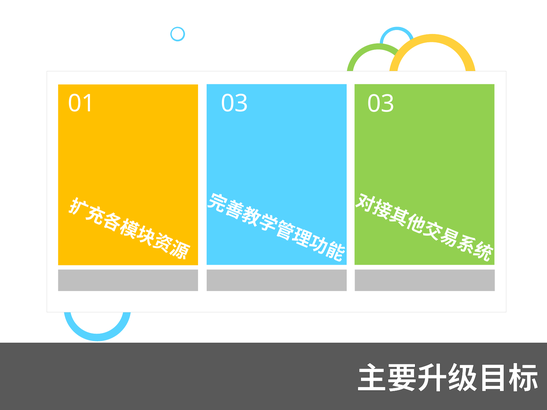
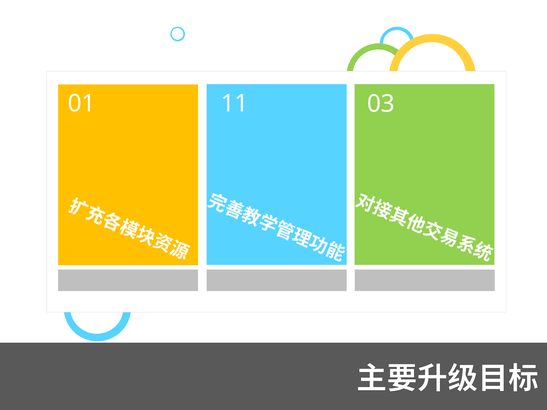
01 03: 03 -> 11 (235, 103)
